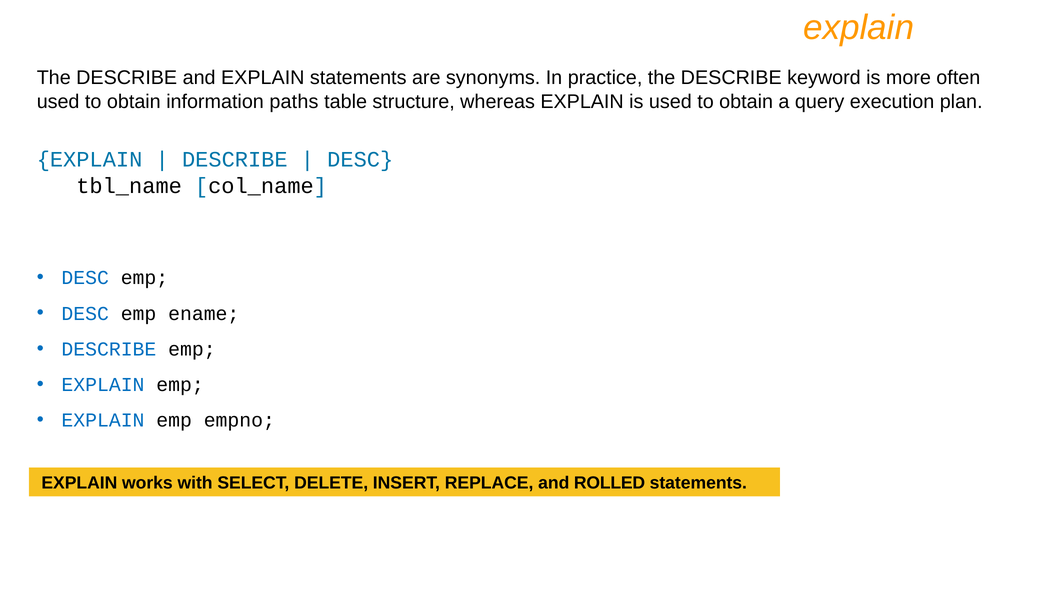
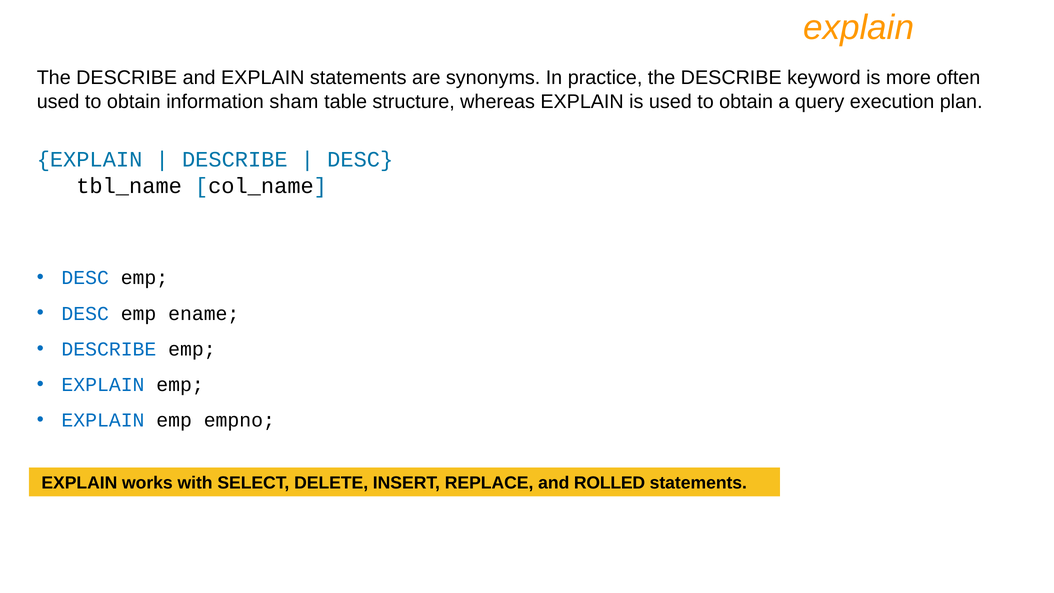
paths: paths -> sham (294, 102)
